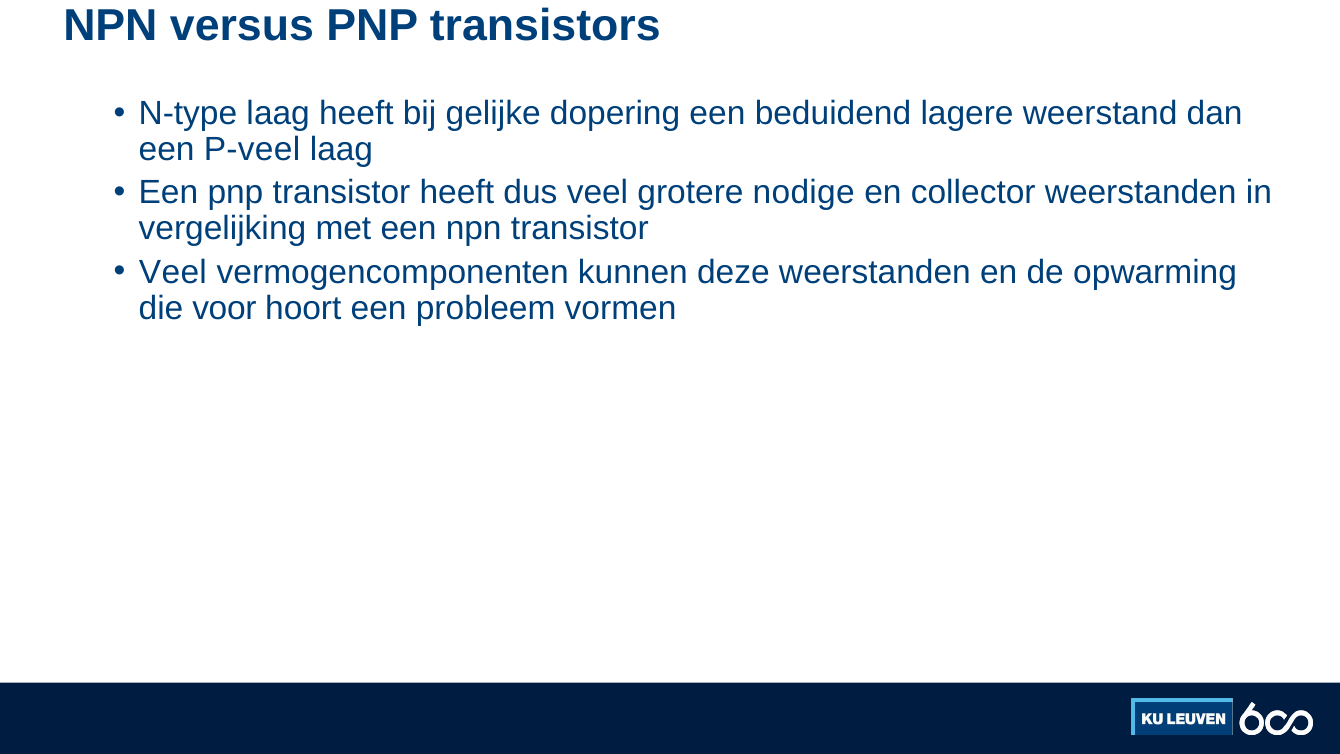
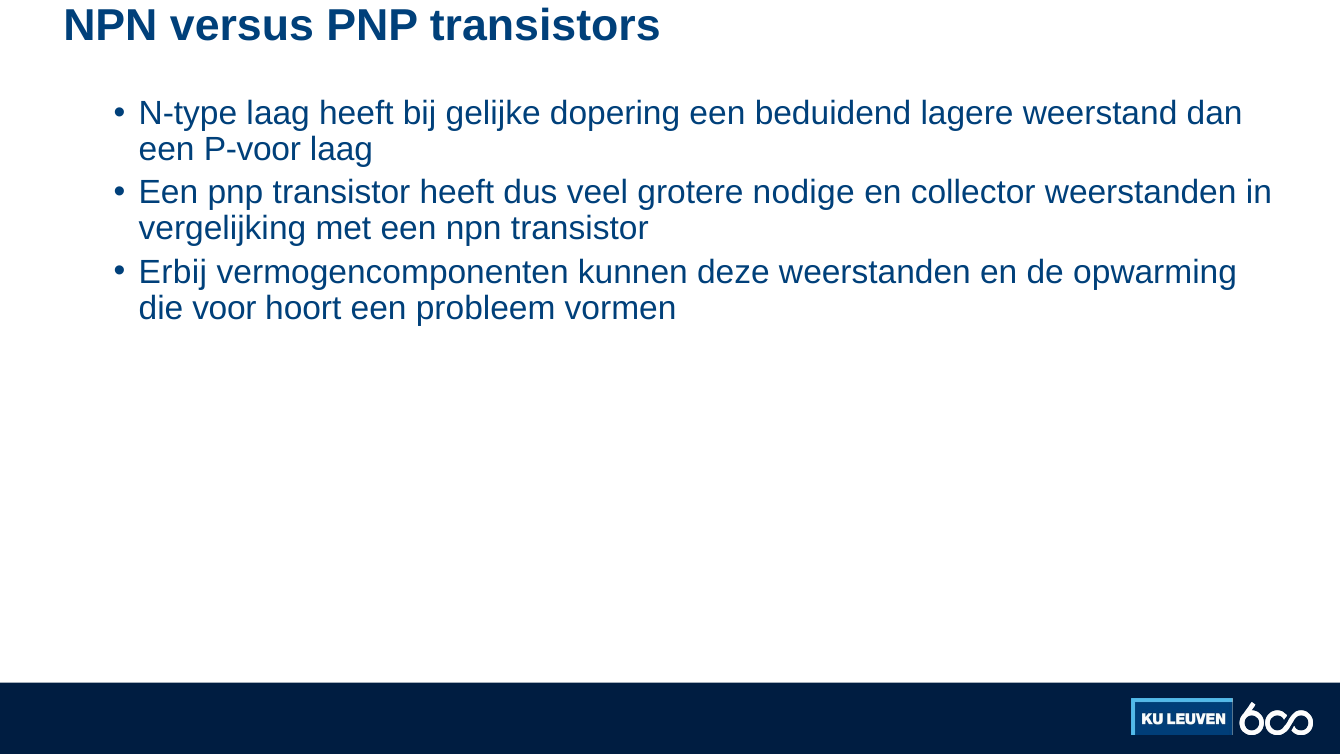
P-veel: P-veel -> P-voor (252, 150)
Veel: Veel -> Erbij (173, 272)
